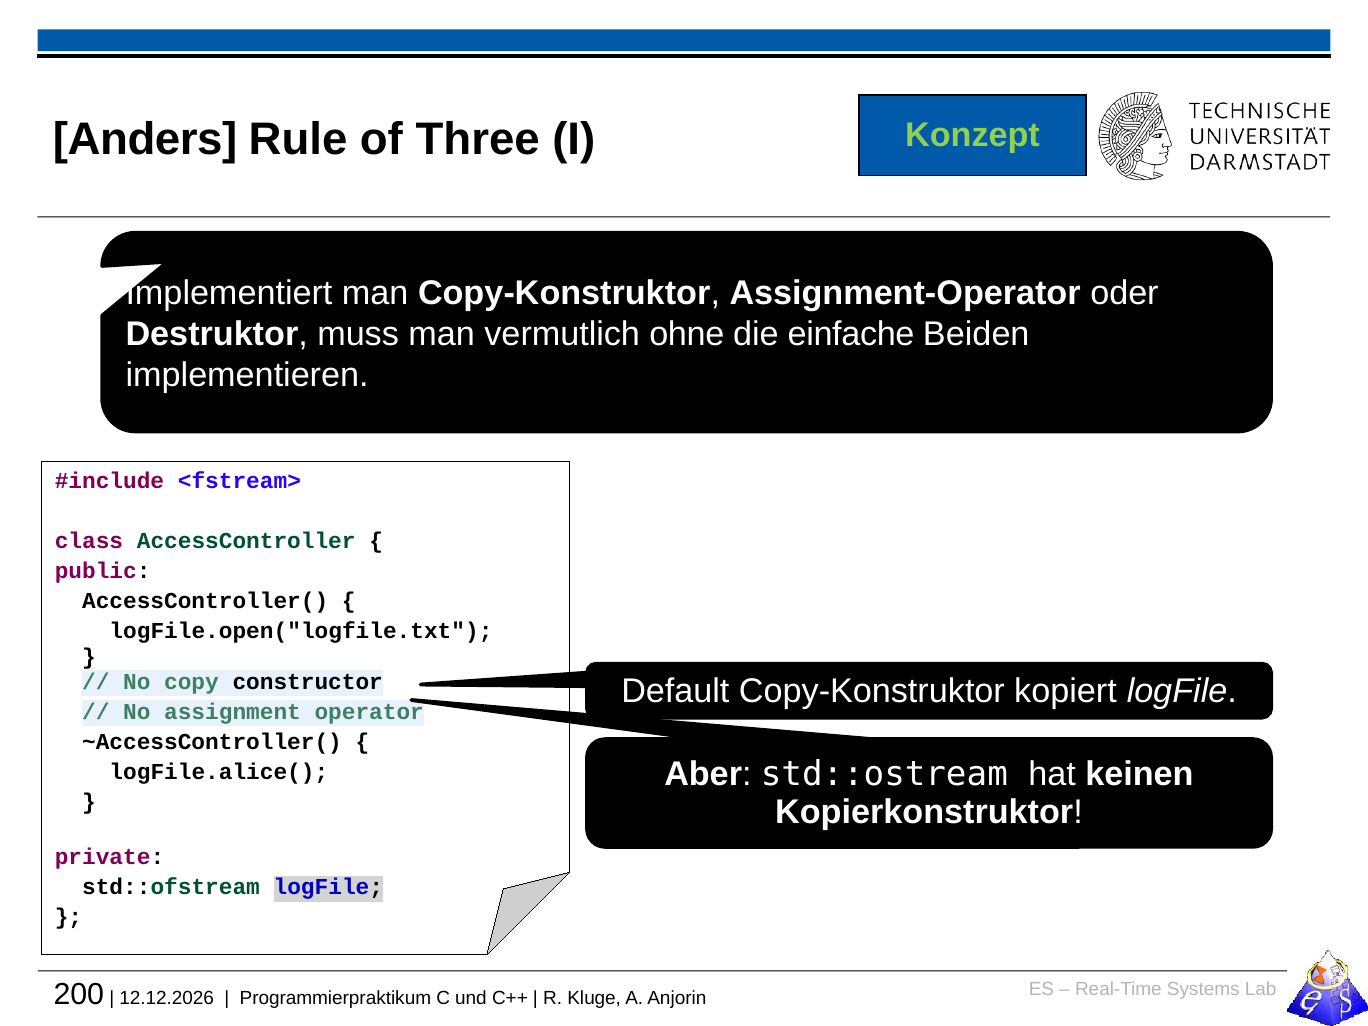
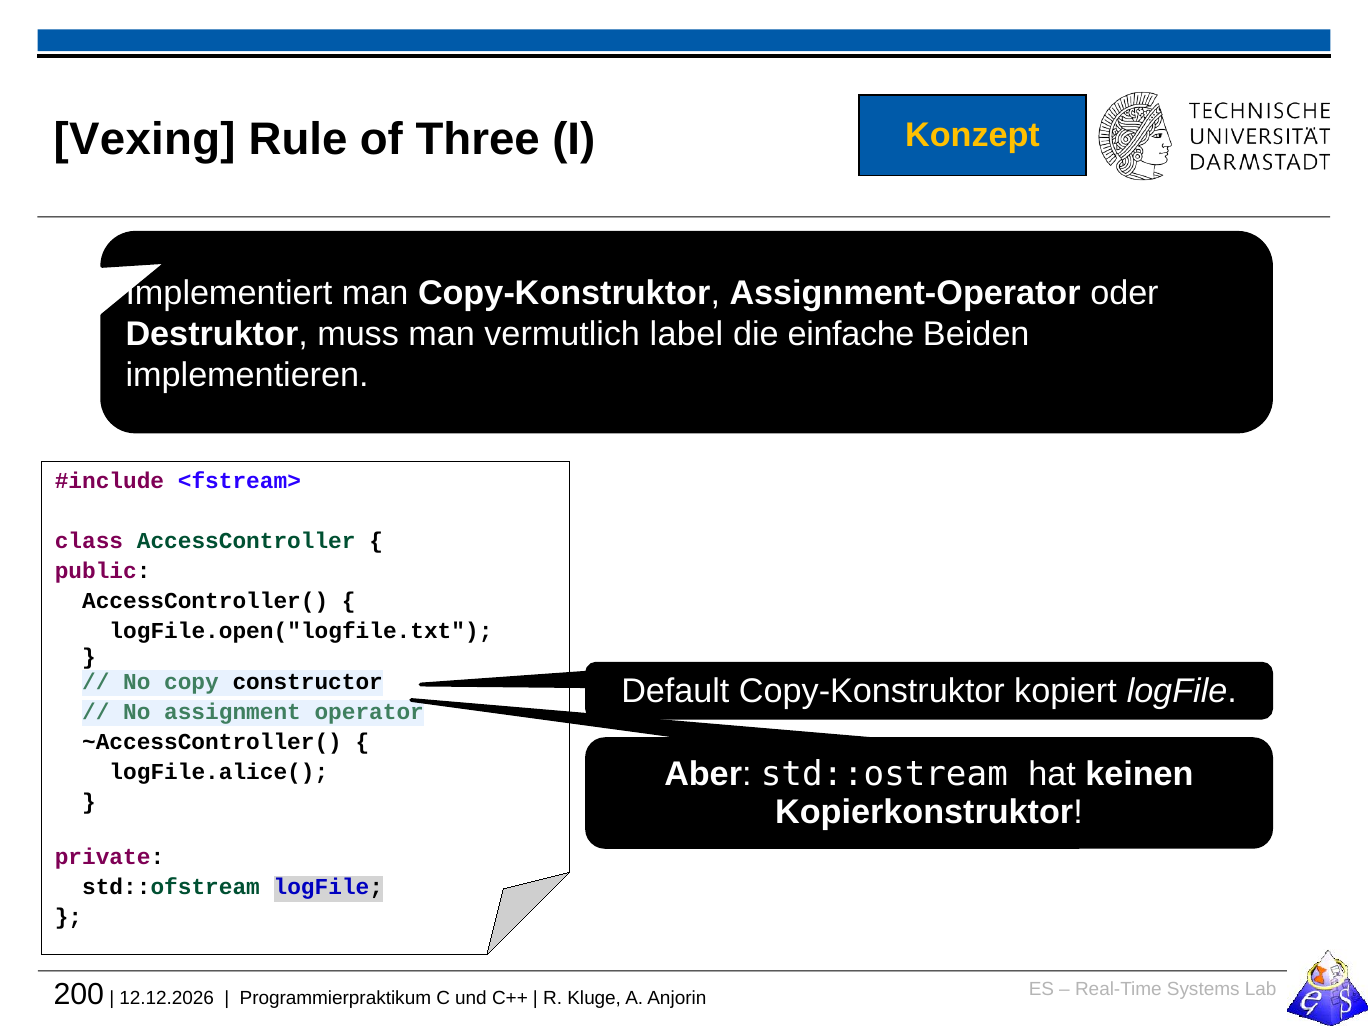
Anders: Anders -> Vexing (145, 139)
Konzept colour: light green -> yellow (973, 135)
ohne: ohne -> label (686, 334)
